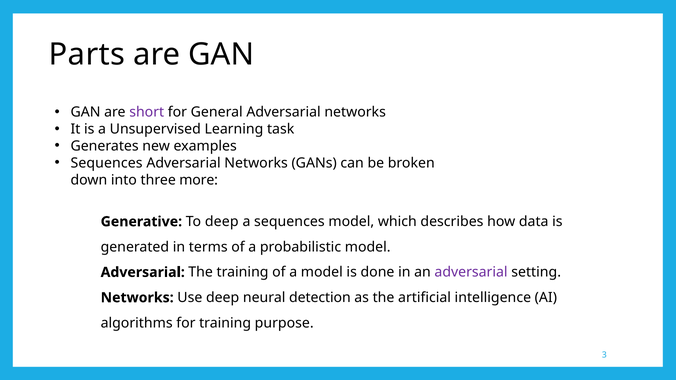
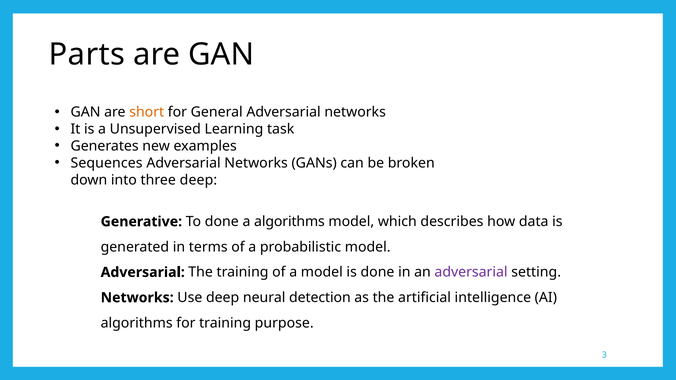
short colour: purple -> orange (147, 112)
three more: more -> deep (198, 180)
To deep: deep -> done (222, 222)
a sequences: sequences -> algorithms (289, 222)
